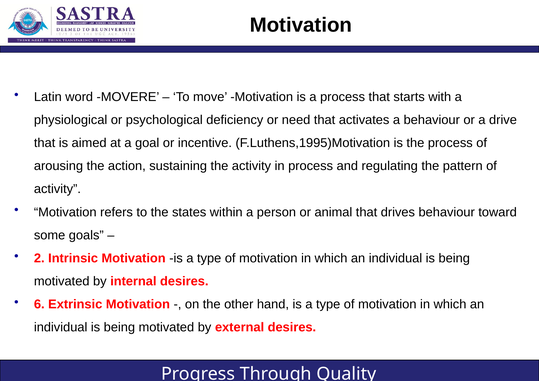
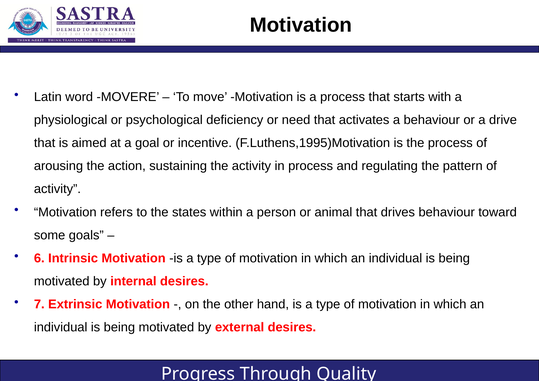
2: 2 -> 6 (39, 258)
6: 6 -> 7 (39, 304)
